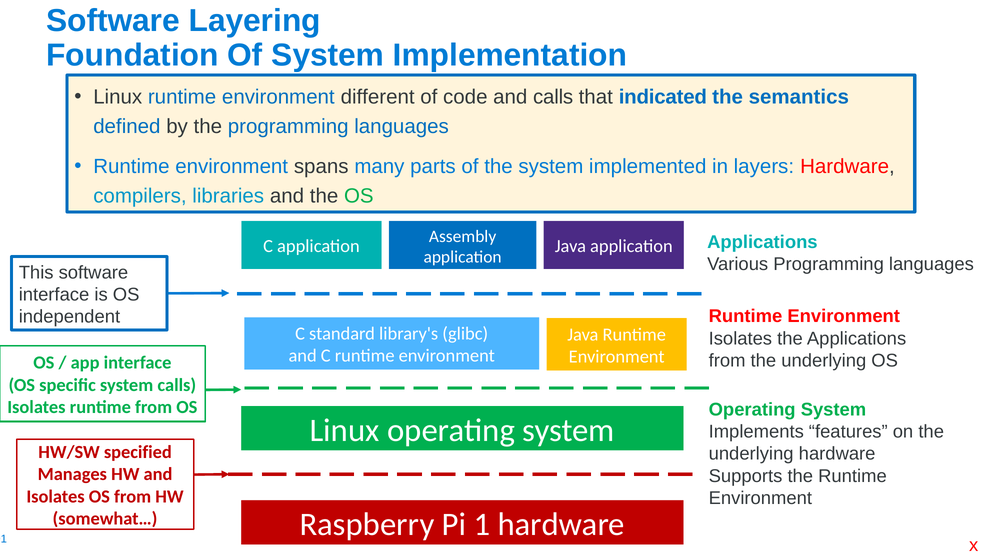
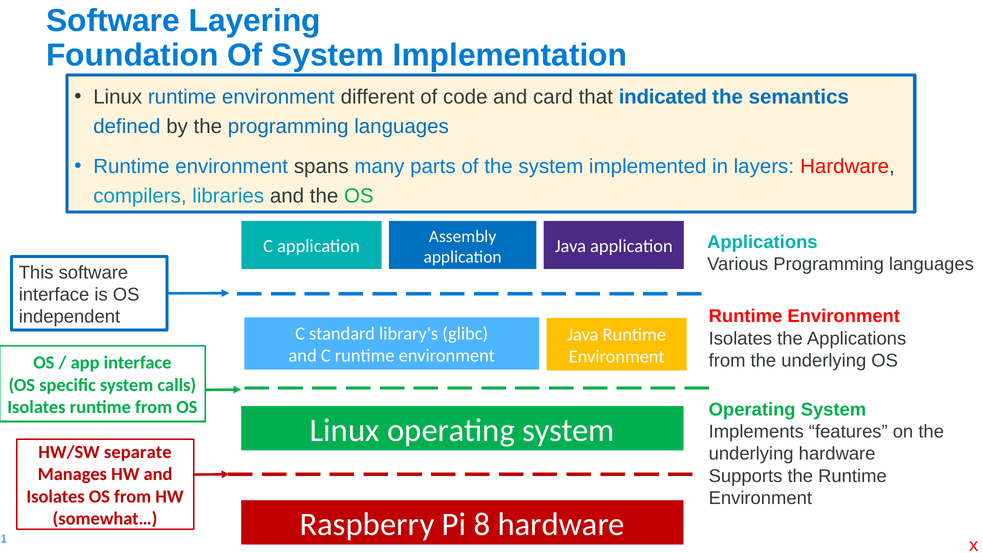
and calls: calls -> card (553, 97)
specified: specified -> separate (138, 452)
1: 1 -> 8 (482, 525)
